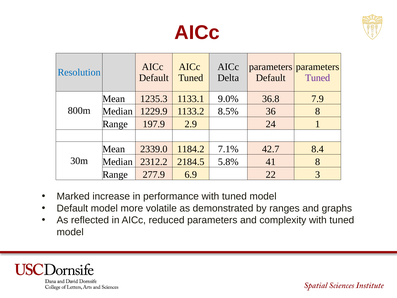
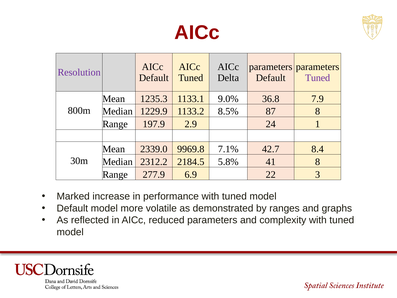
Resolution colour: blue -> purple (79, 72)
36: 36 -> 87 (271, 111)
1184.2: 1184.2 -> 9969.8 (191, 149)
